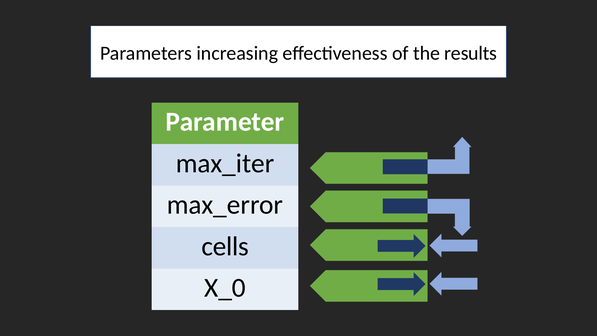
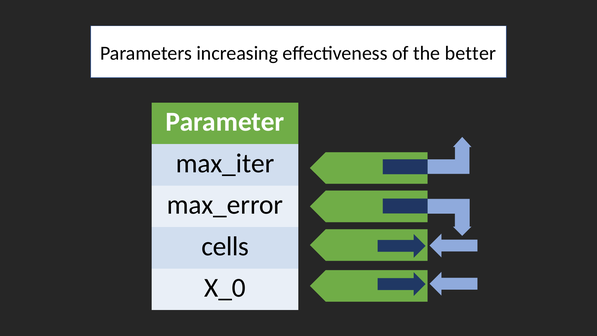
results: results -> better (470, 53)
